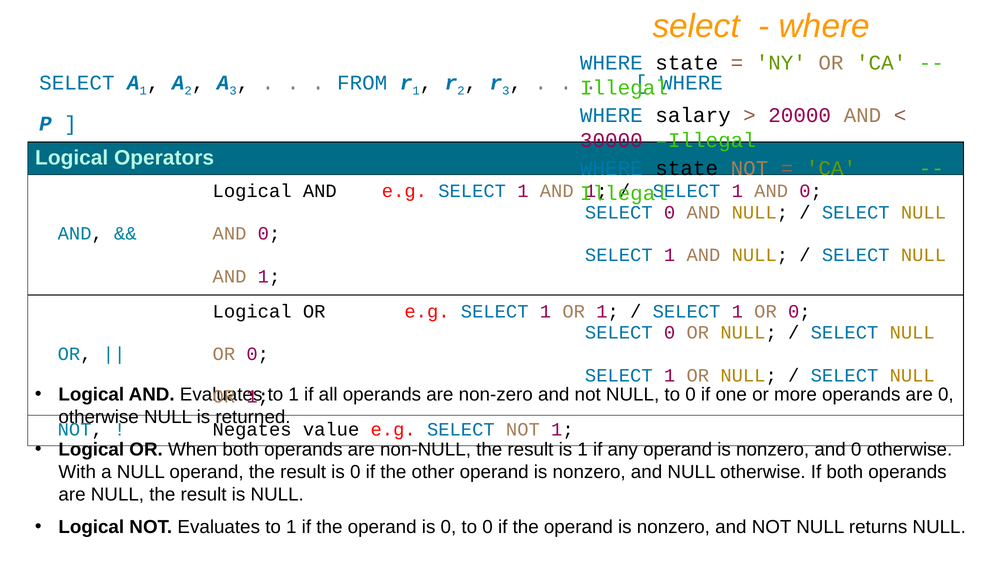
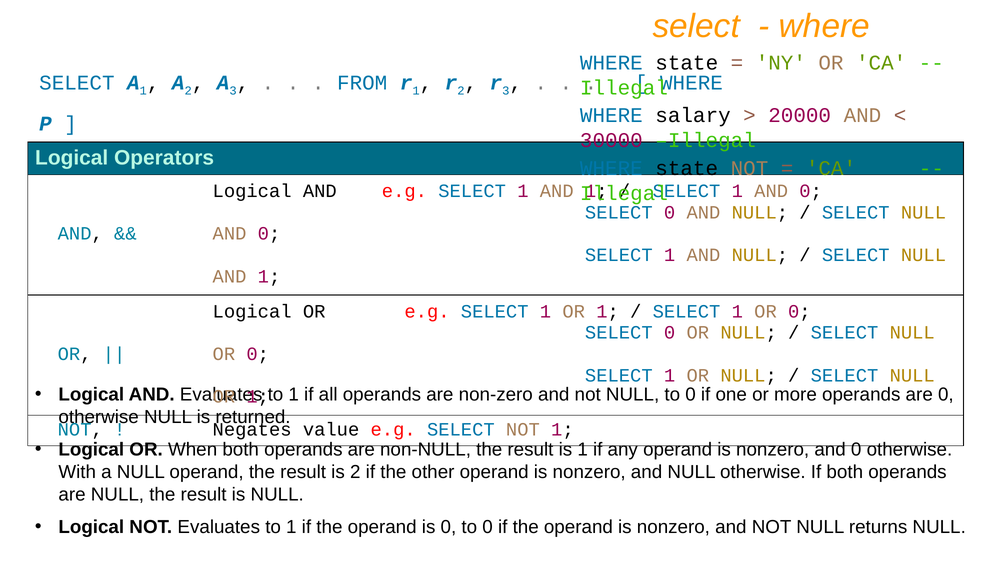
result is 0: 0 -> 2 (355, 472)
